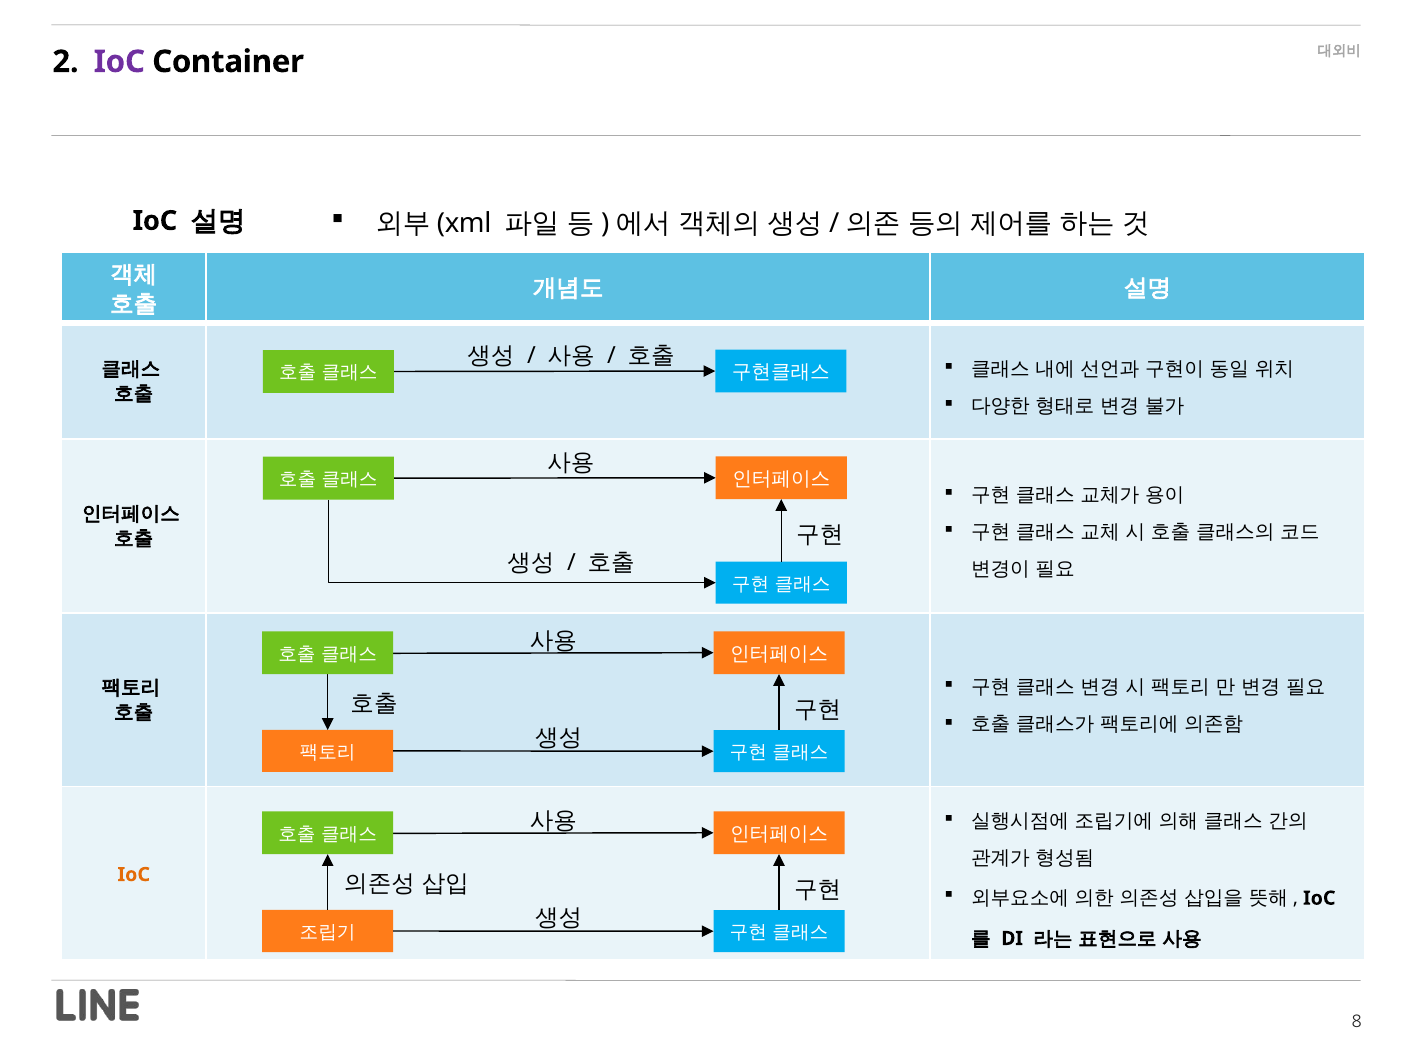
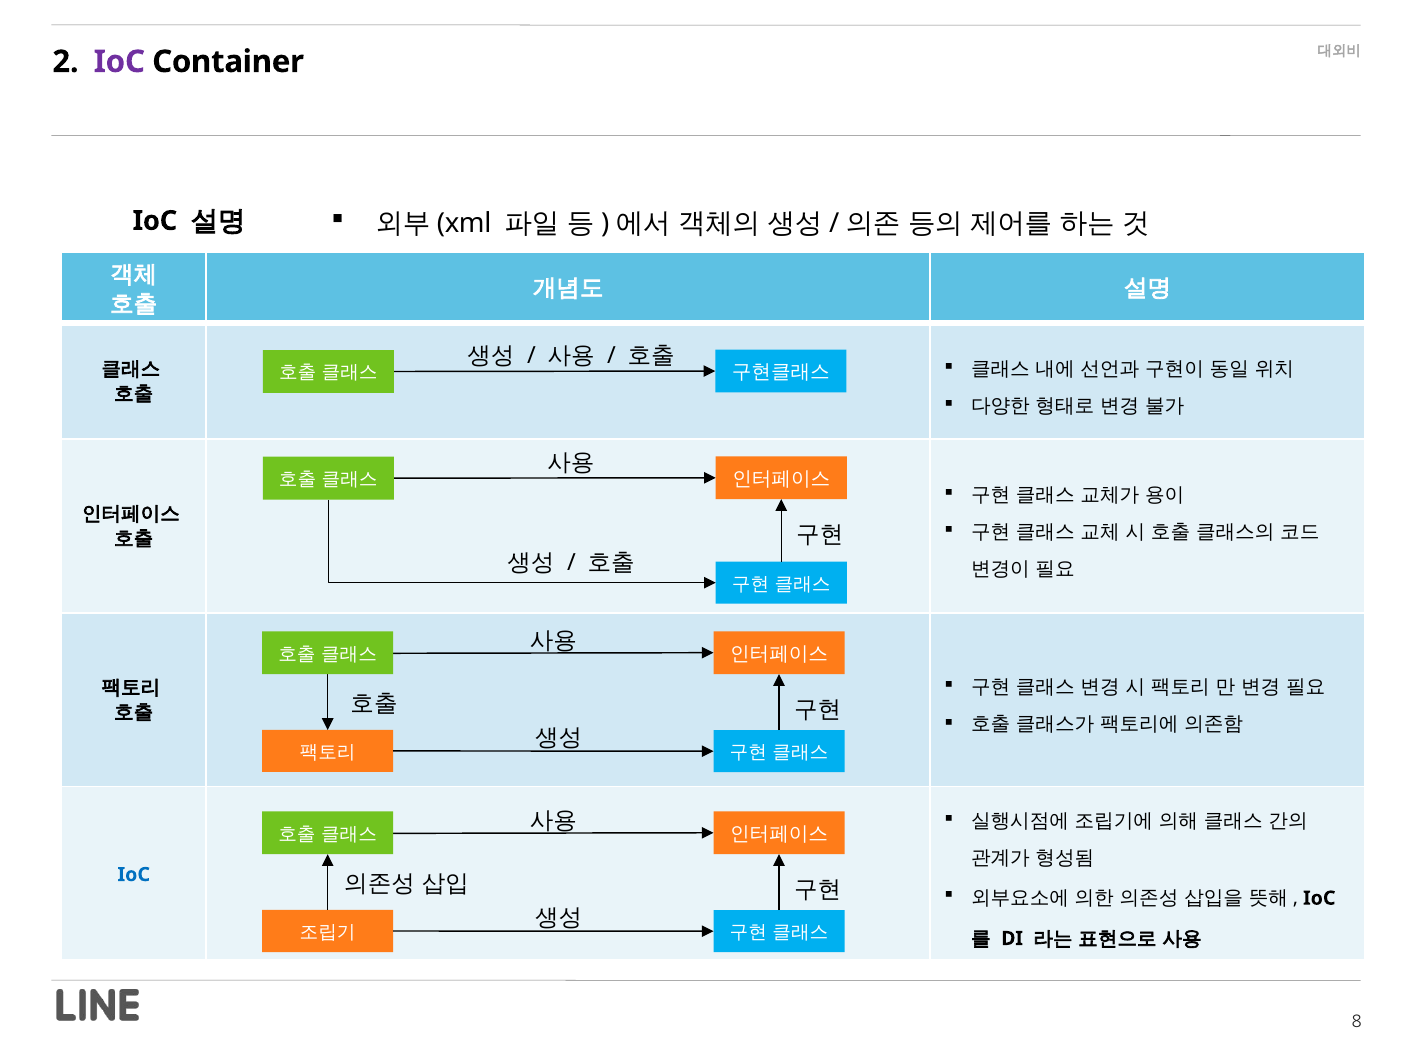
IoC colour: orange -> blue (134, 874)
